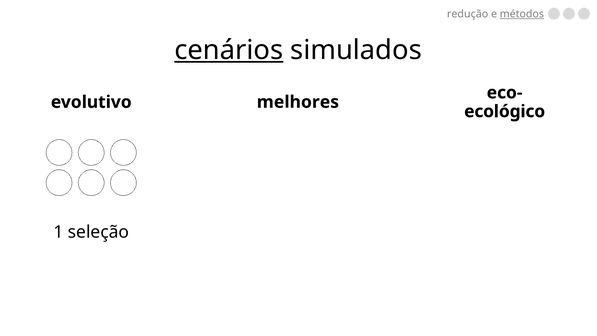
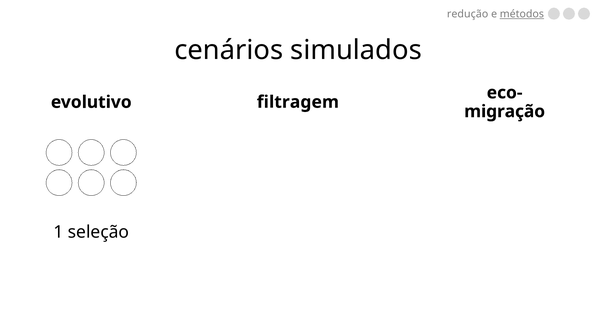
cenários underline: present -> none (229, 50)
melhores: melhores -> filtragem (298, 102)
ecológico: ecológico -> migração (505, 111)
